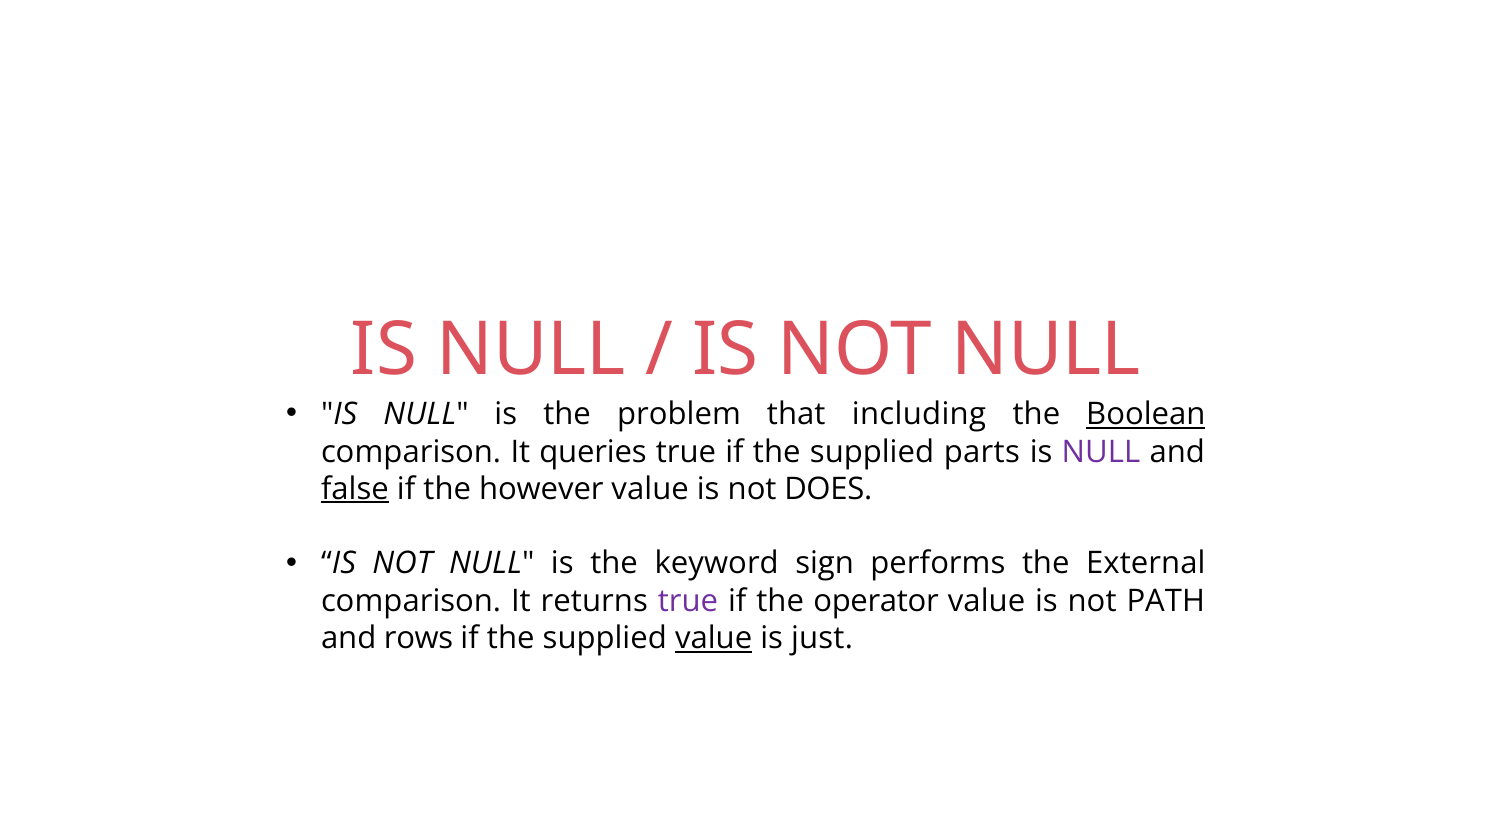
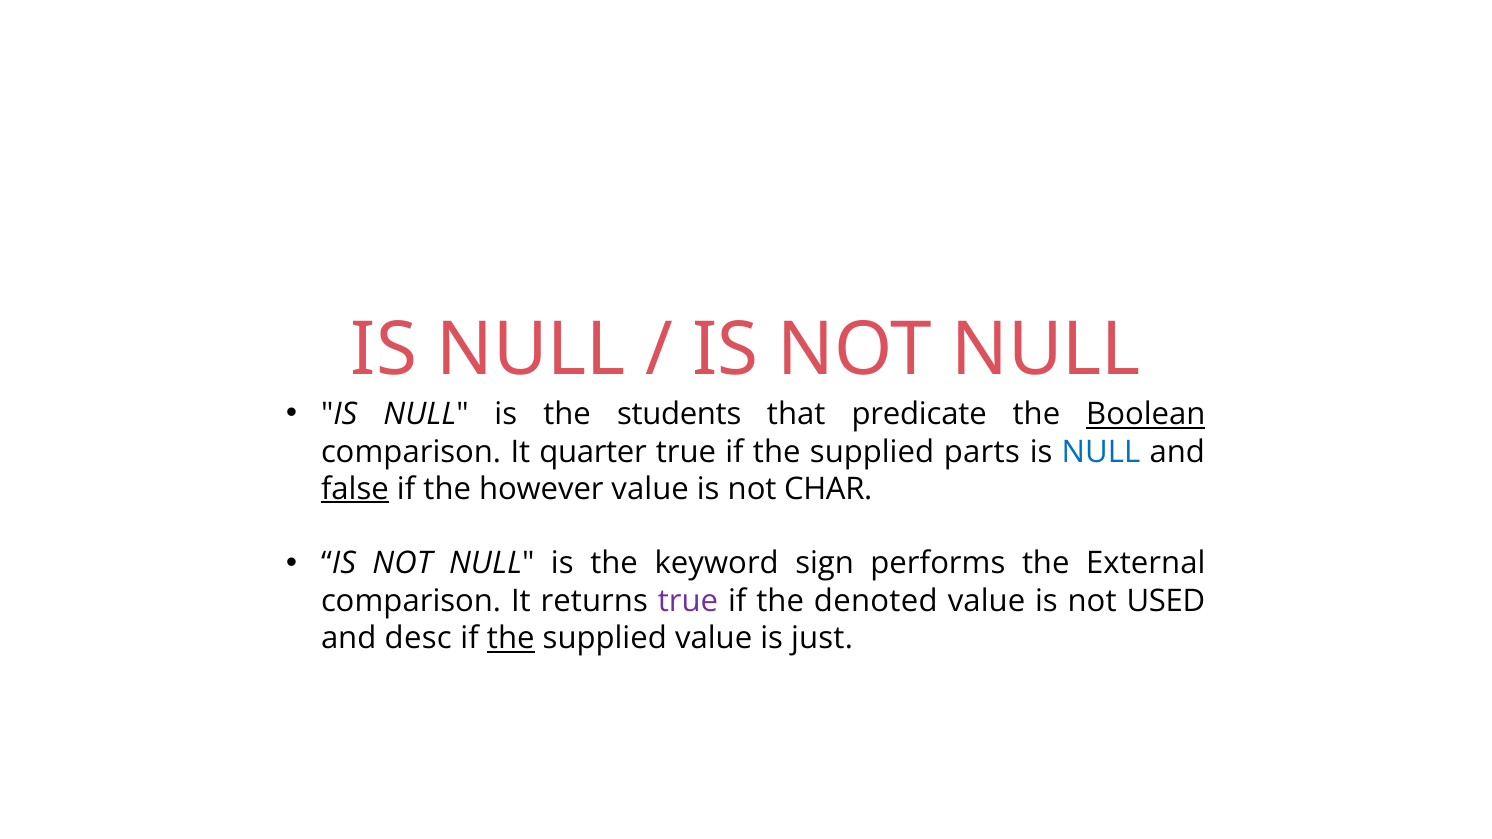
problem: problem -> students (679, 415)
including: including -> predicate (919, 415)
queries: queries -> quarter (593, 452)
NULL colour: purple -> blue (1101, 452)
DOES: DOES -> CHAR (828, 489)
operator: operator -> denoted (876, 601)
PATH: PATH -> USED (1166, 601)
rows: rows -> desc (418, 639)
the underline: none -> present (511, 639)
value underline: present -> none (714, 639)
